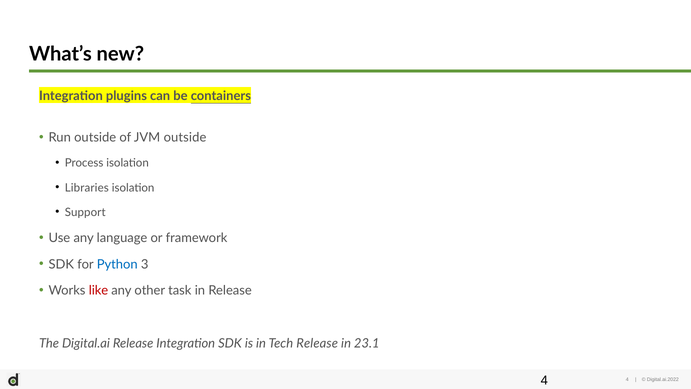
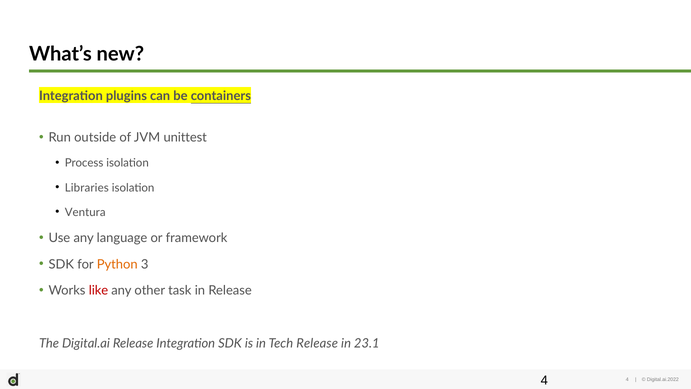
JVM outside: outside -> unittest (185, 138)
Support: Support -> Ventura (85, 212)
Python colour: blue -> orange (117, 264)
